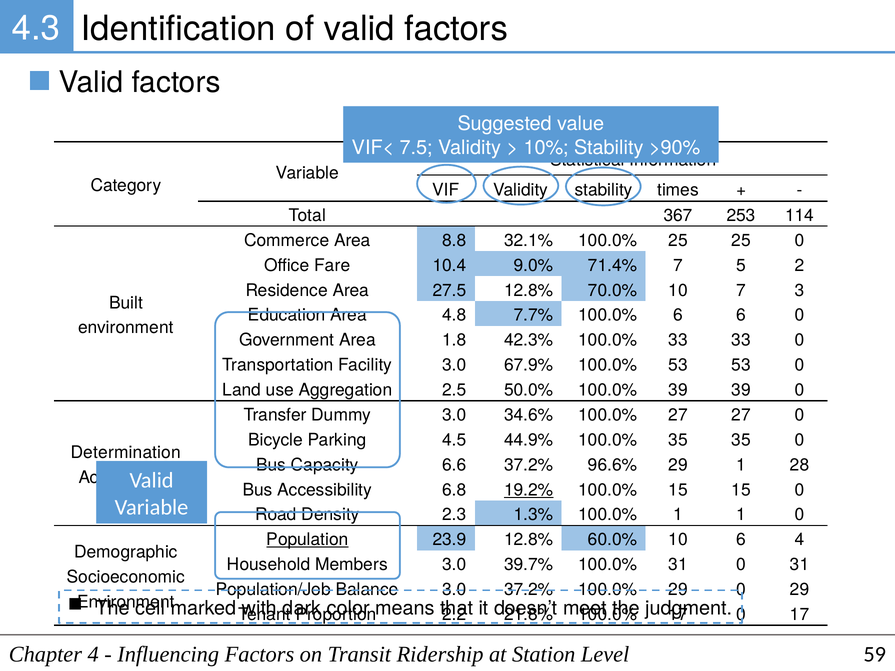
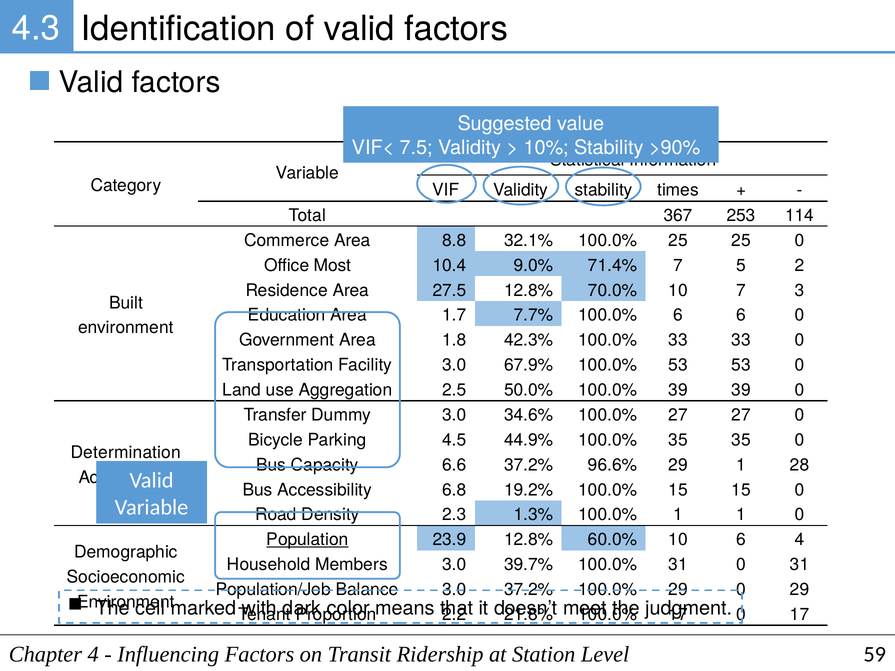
Fare: Fare -> Most (332, 265)
4.8: 4.8 -> 1.7 (454, 315)
19.2% underline: present -> none (529, 490)
